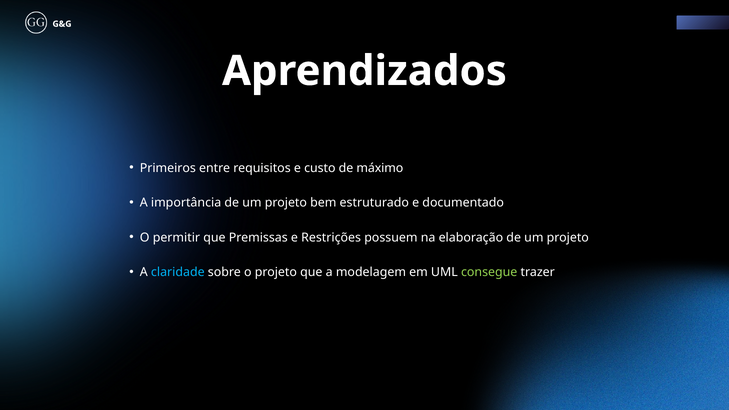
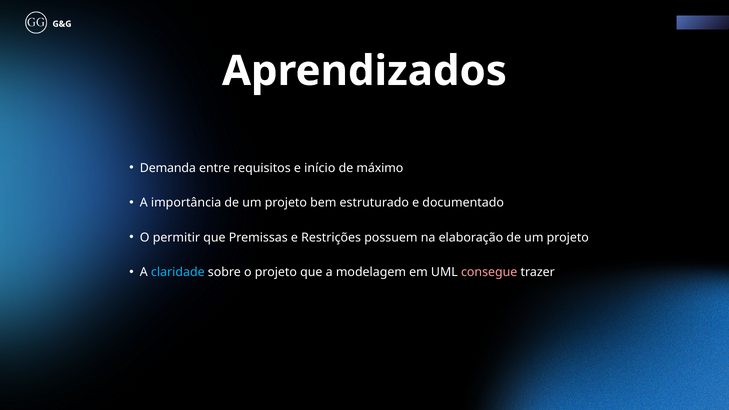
Primeiros: Primeiros -> Demanda (168, 168)
custo: custo -> início (320, 168)
consegue colour: light green -> pink (489, 272)
